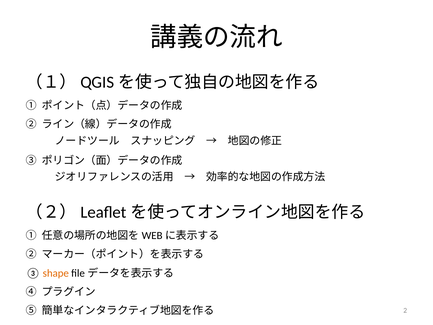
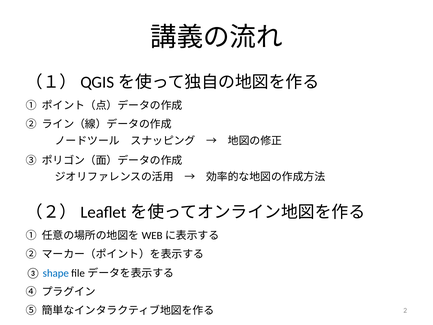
shape colour: orange -> blue (56, 273)
